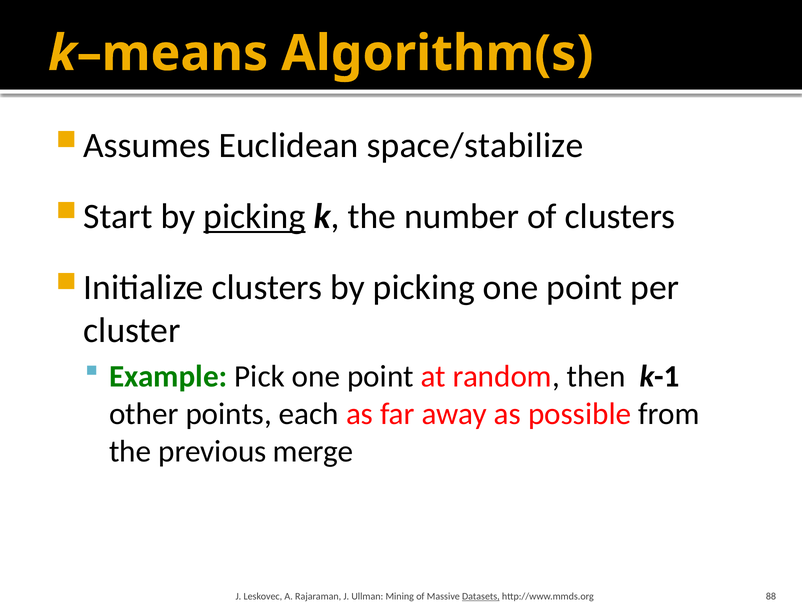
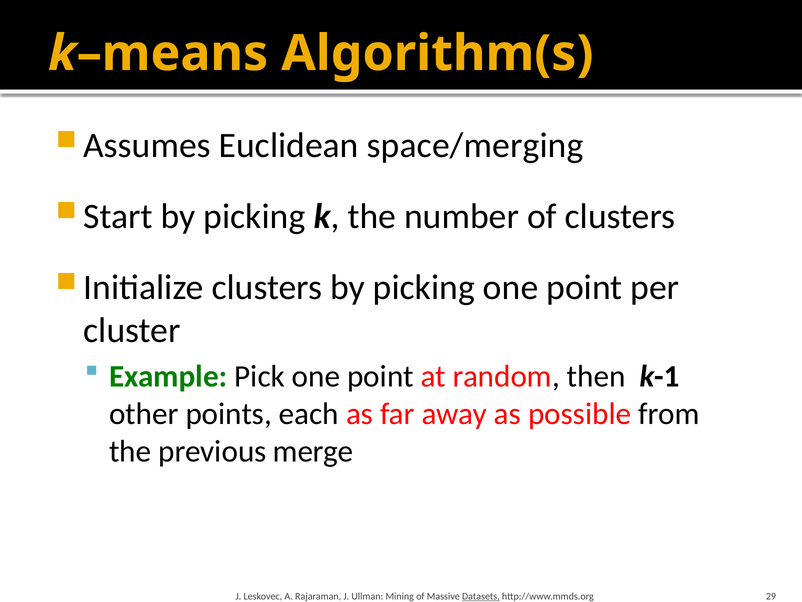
space/stabilize: space/stabilize -> space/merging (475, 146)
picking underline: present -> none (254, 216)
88: 88 -> 29 (771, 596)
